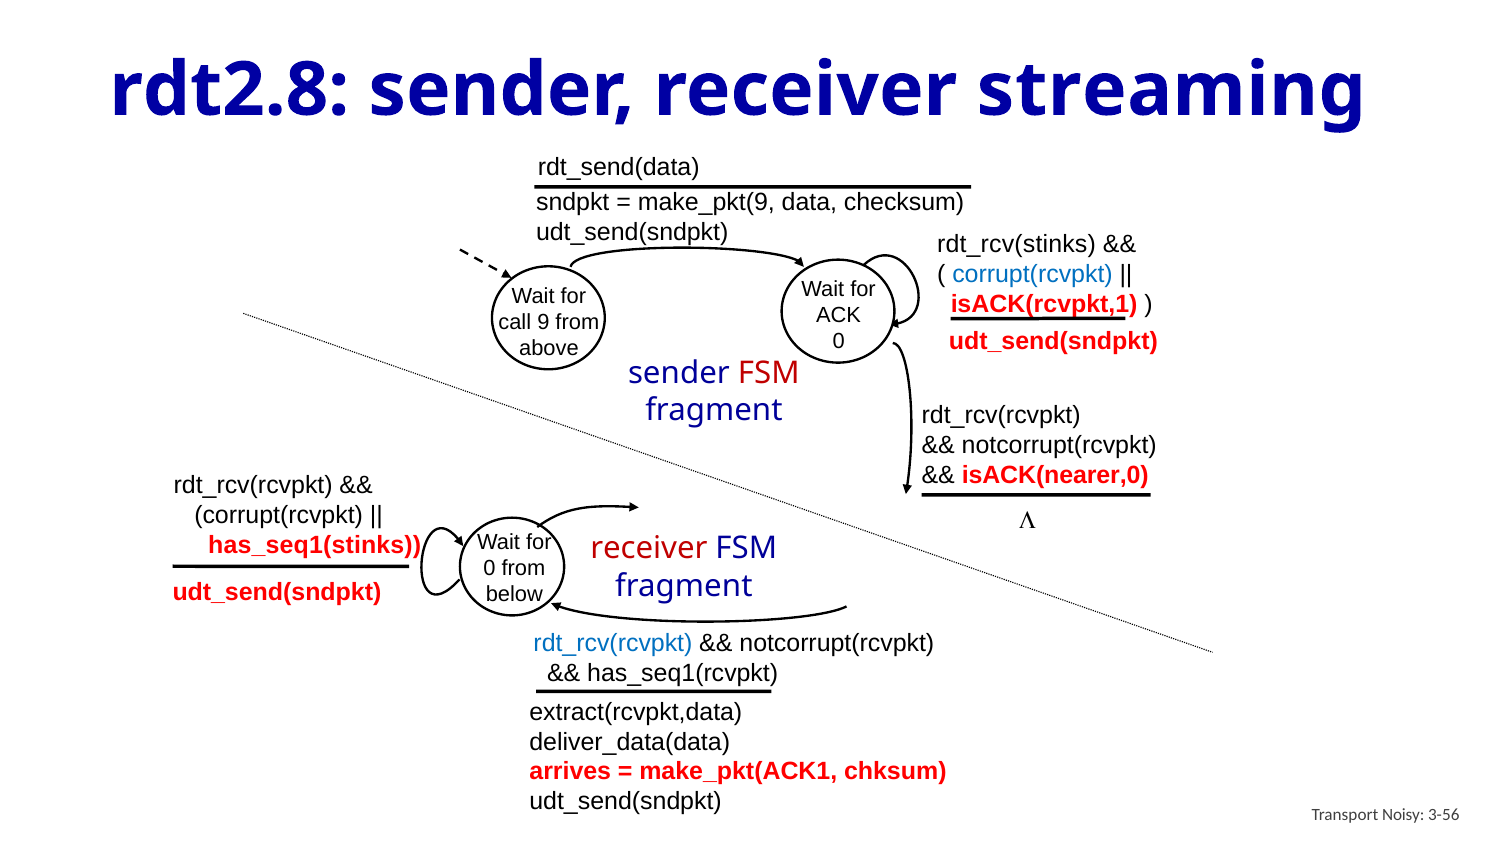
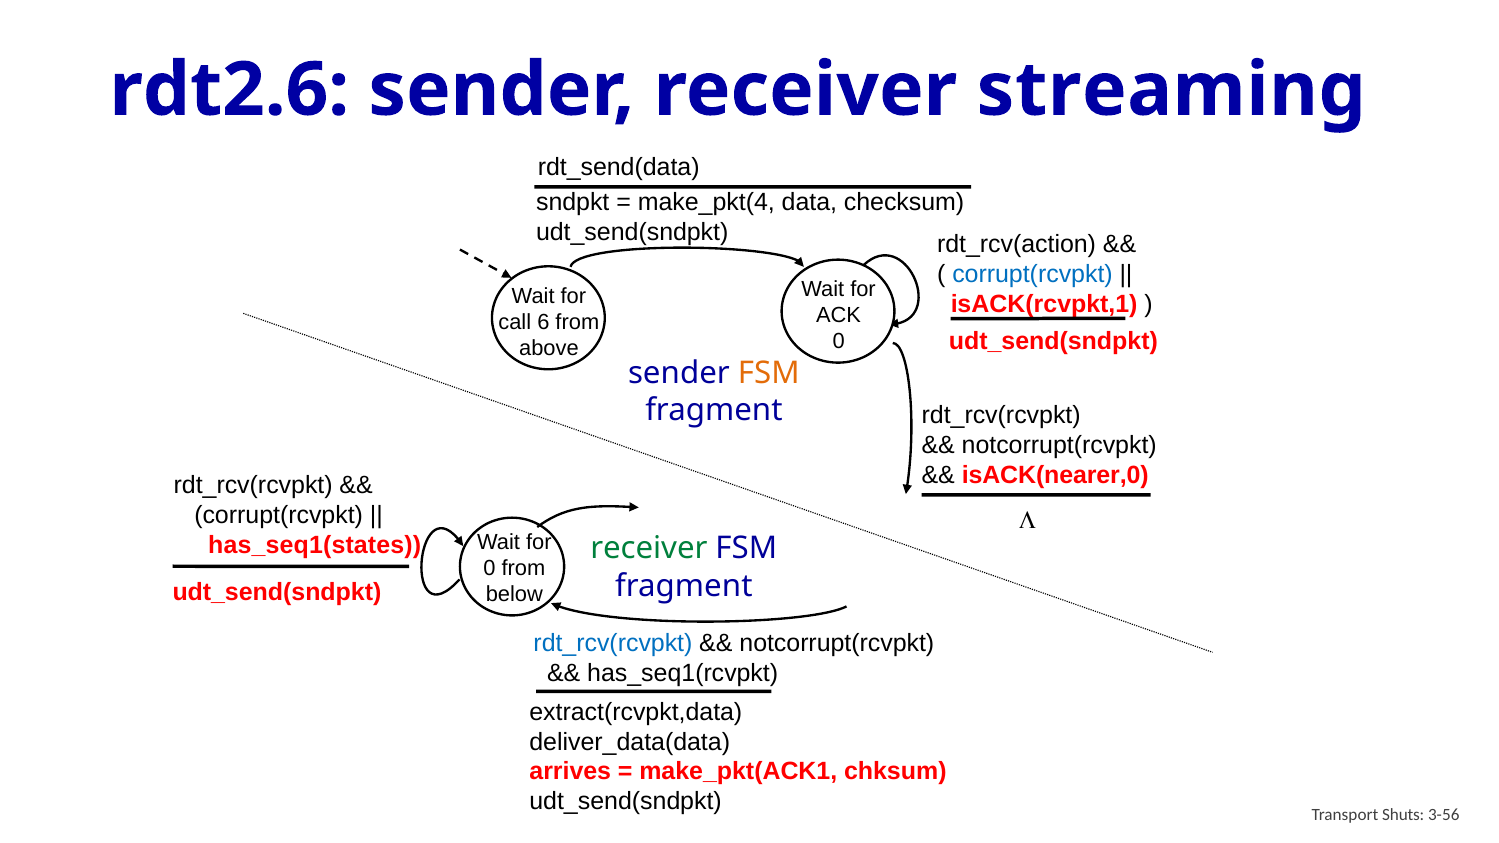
rdt2.8: rdt2.8 -> rdt2.6 (229, 90)
make_pkt(9: make_pkt(9 -> make_pkt(4 (706, 202)
rdt_rcv(stinks: rdt_rcv(stinks -> rdt_rcv(action (1017, 245)
9: 9 -> 6 (543, 322)
FSM colour: red -> orange (769, 373)
has_seq1(stinks: has_seq1(stinks -> has_seq1(states (315, 546)
receiver colour: red -> green (649, 548)
Noisy: Noisy -> Shuts (1403, 815)
